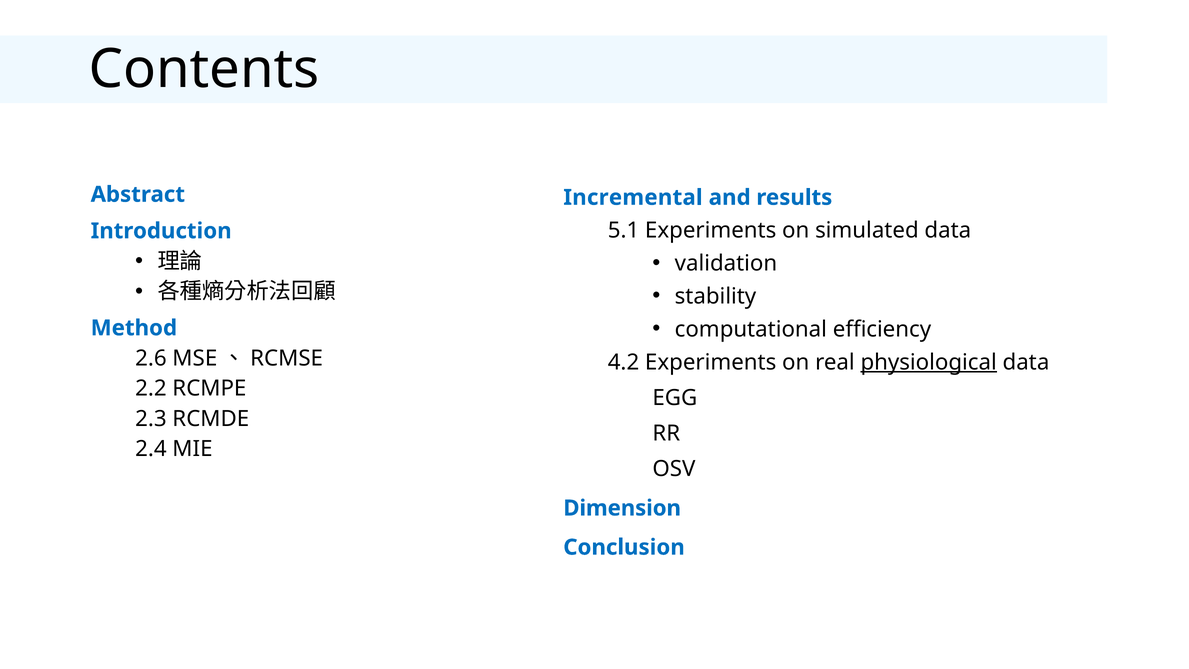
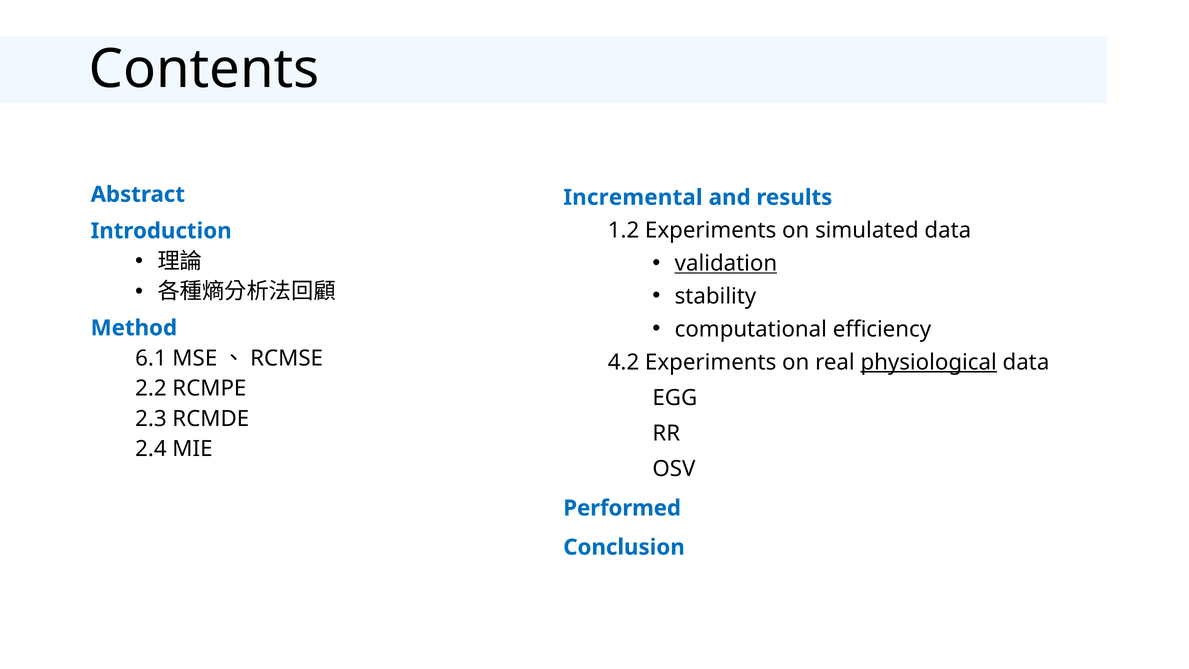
5.1: 5.1 -> 1.2 (624, 230)
validation underline: none -> present (726, 263)
2.6: 2.6 -> 6.1 (151, 358)
Dimension: Dimension -> Performed (622, 508)
